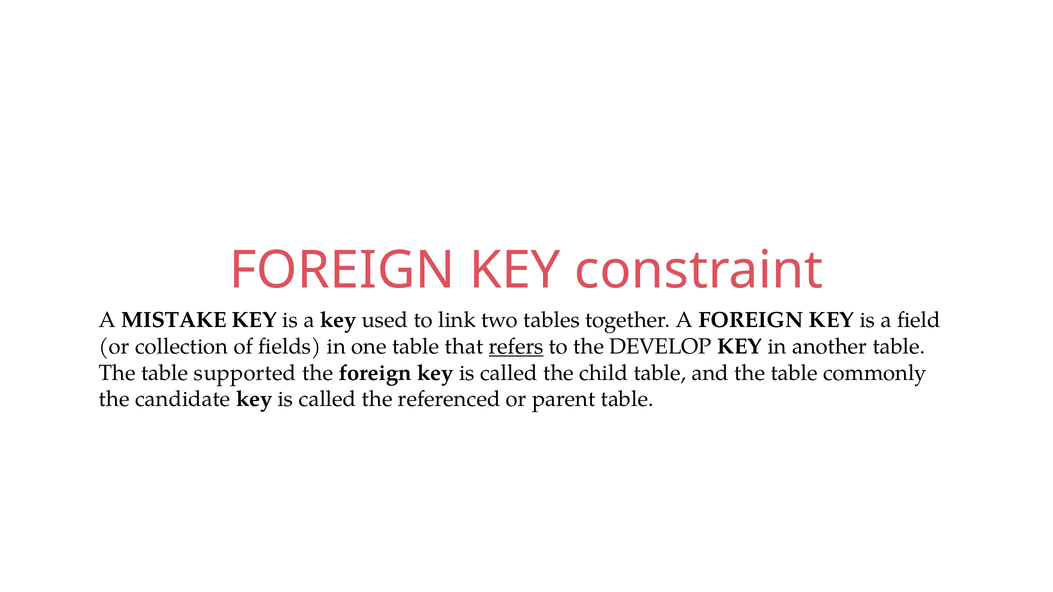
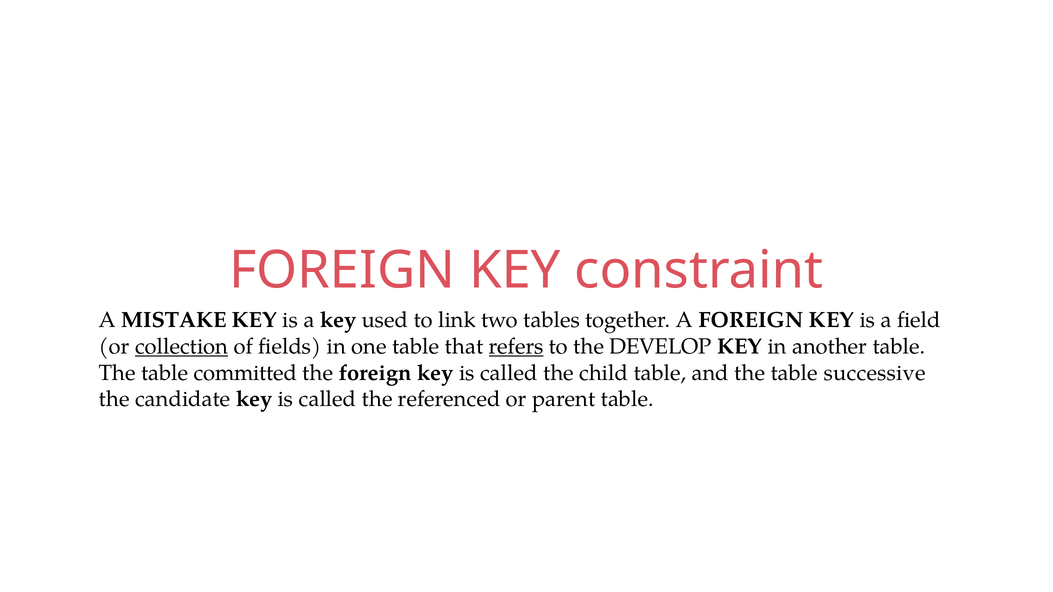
collection underline: none -> present (182, 347)
supported: supported -> committed (245, 373)
commonly: commonly -> successive (875, 373)
